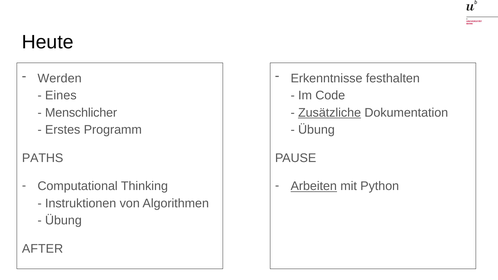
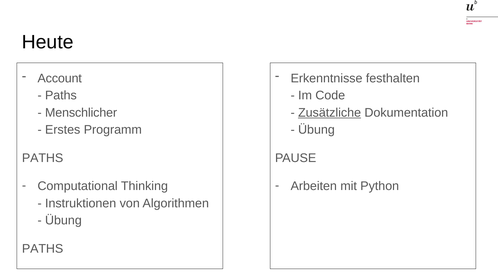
Werden: Werden -> Account (60, 78)
Eines: Eines -> Paths (61, 95)
Arbeiten underline: present -> none (314, 186)
AFTER: AFTER -> PATHS (43, 249)
